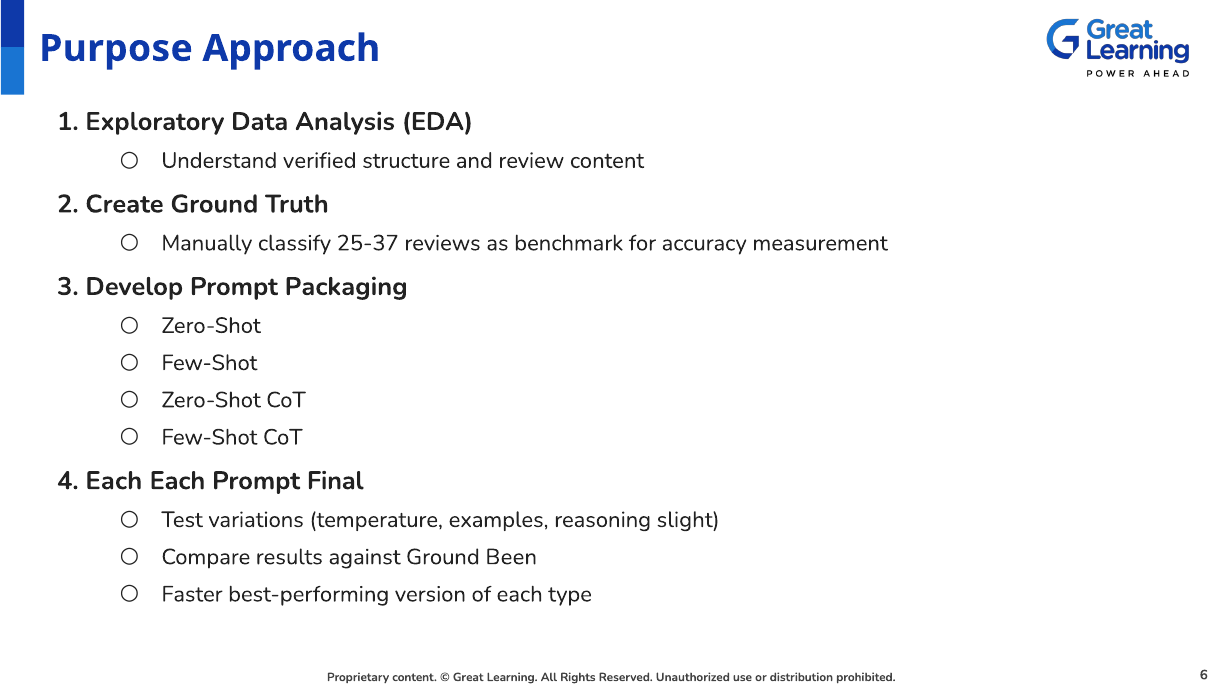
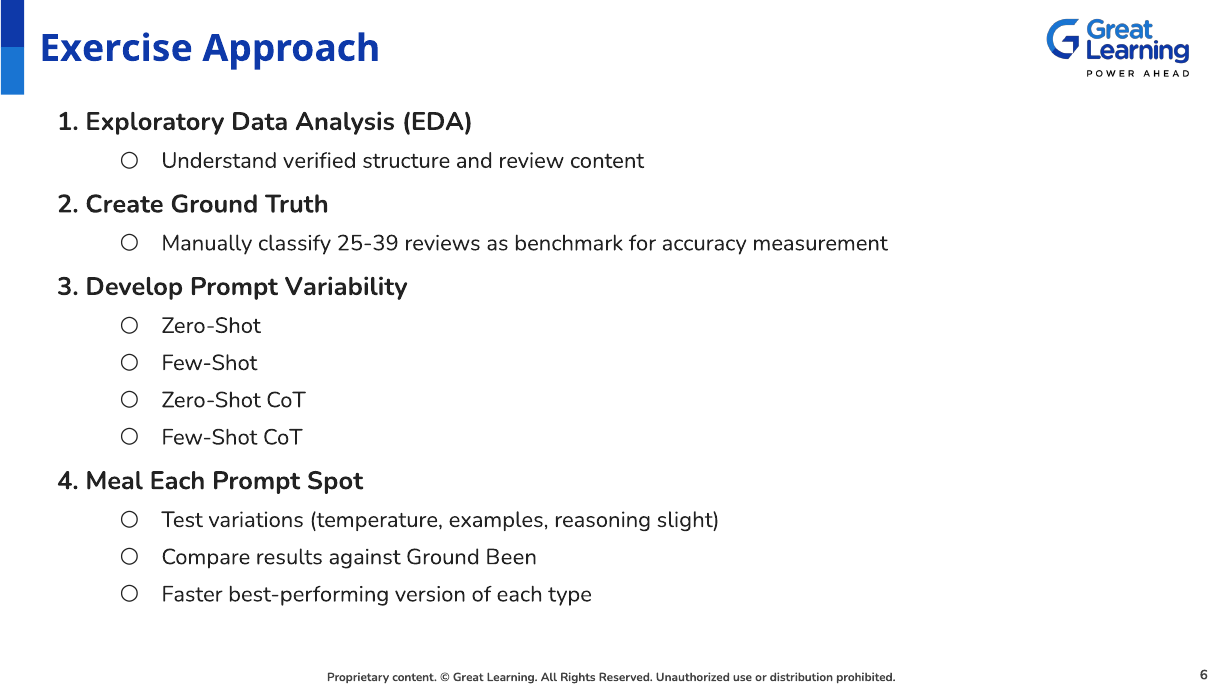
Purpose: Purpose -> Exercise (116, 48)
25-37: 25-37 -> 25-39 (368, 243)
Packaging: Packaging -> Variability (346, 287)
4 Each: Each -> Meal (114, 481)
Final: Final -> Spot (335, 481)
